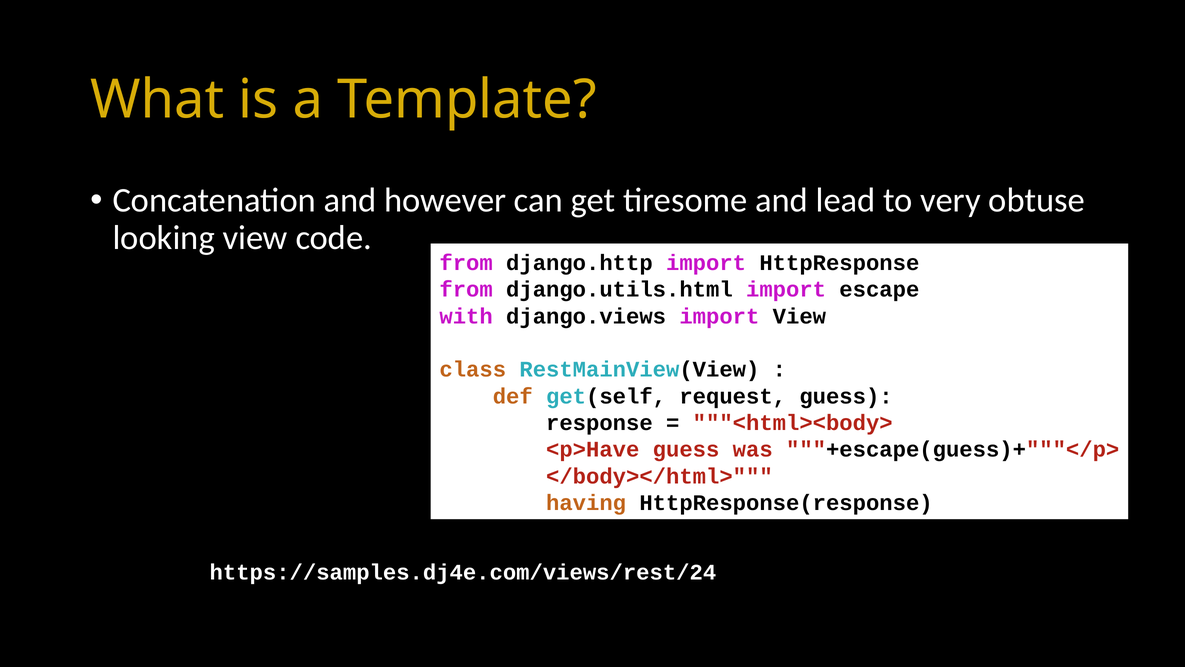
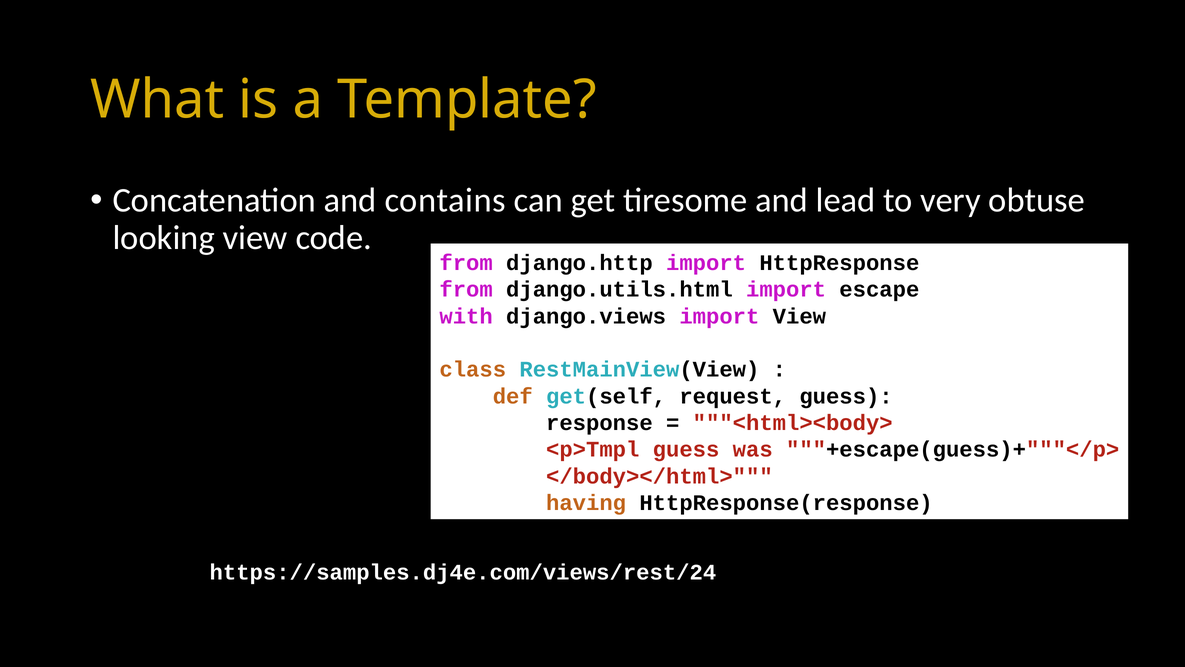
however: however -> contains (445, 200)
<p>Have: <p>Have -> <p>Tmpl (593, 449)
